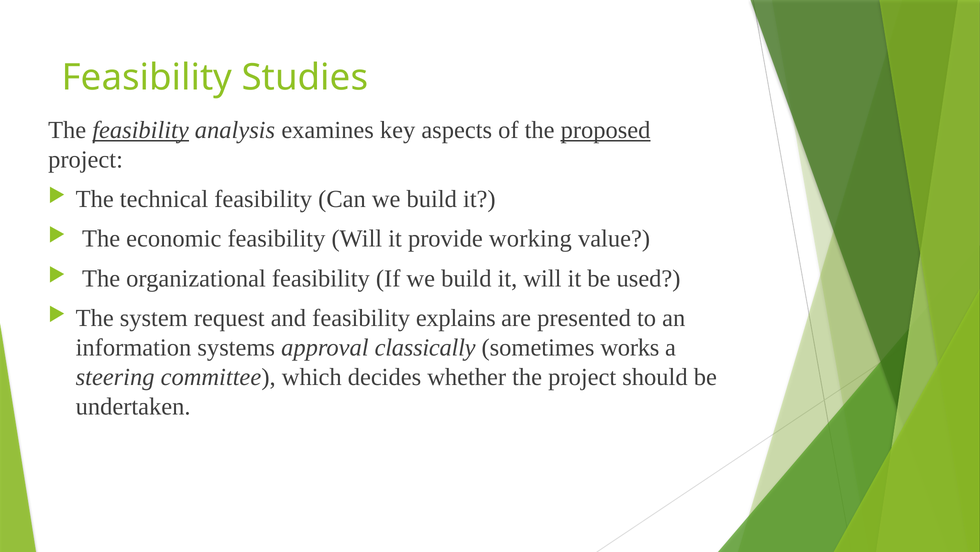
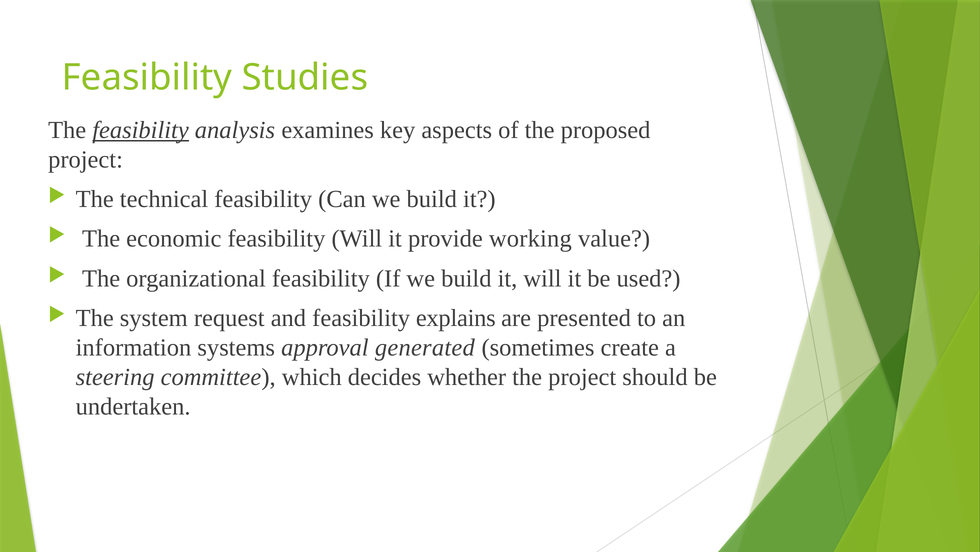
proposed underline: present -> none (606, 130)
classically: classically -> generated (425, 347)
works: works -> create (630, 347)
